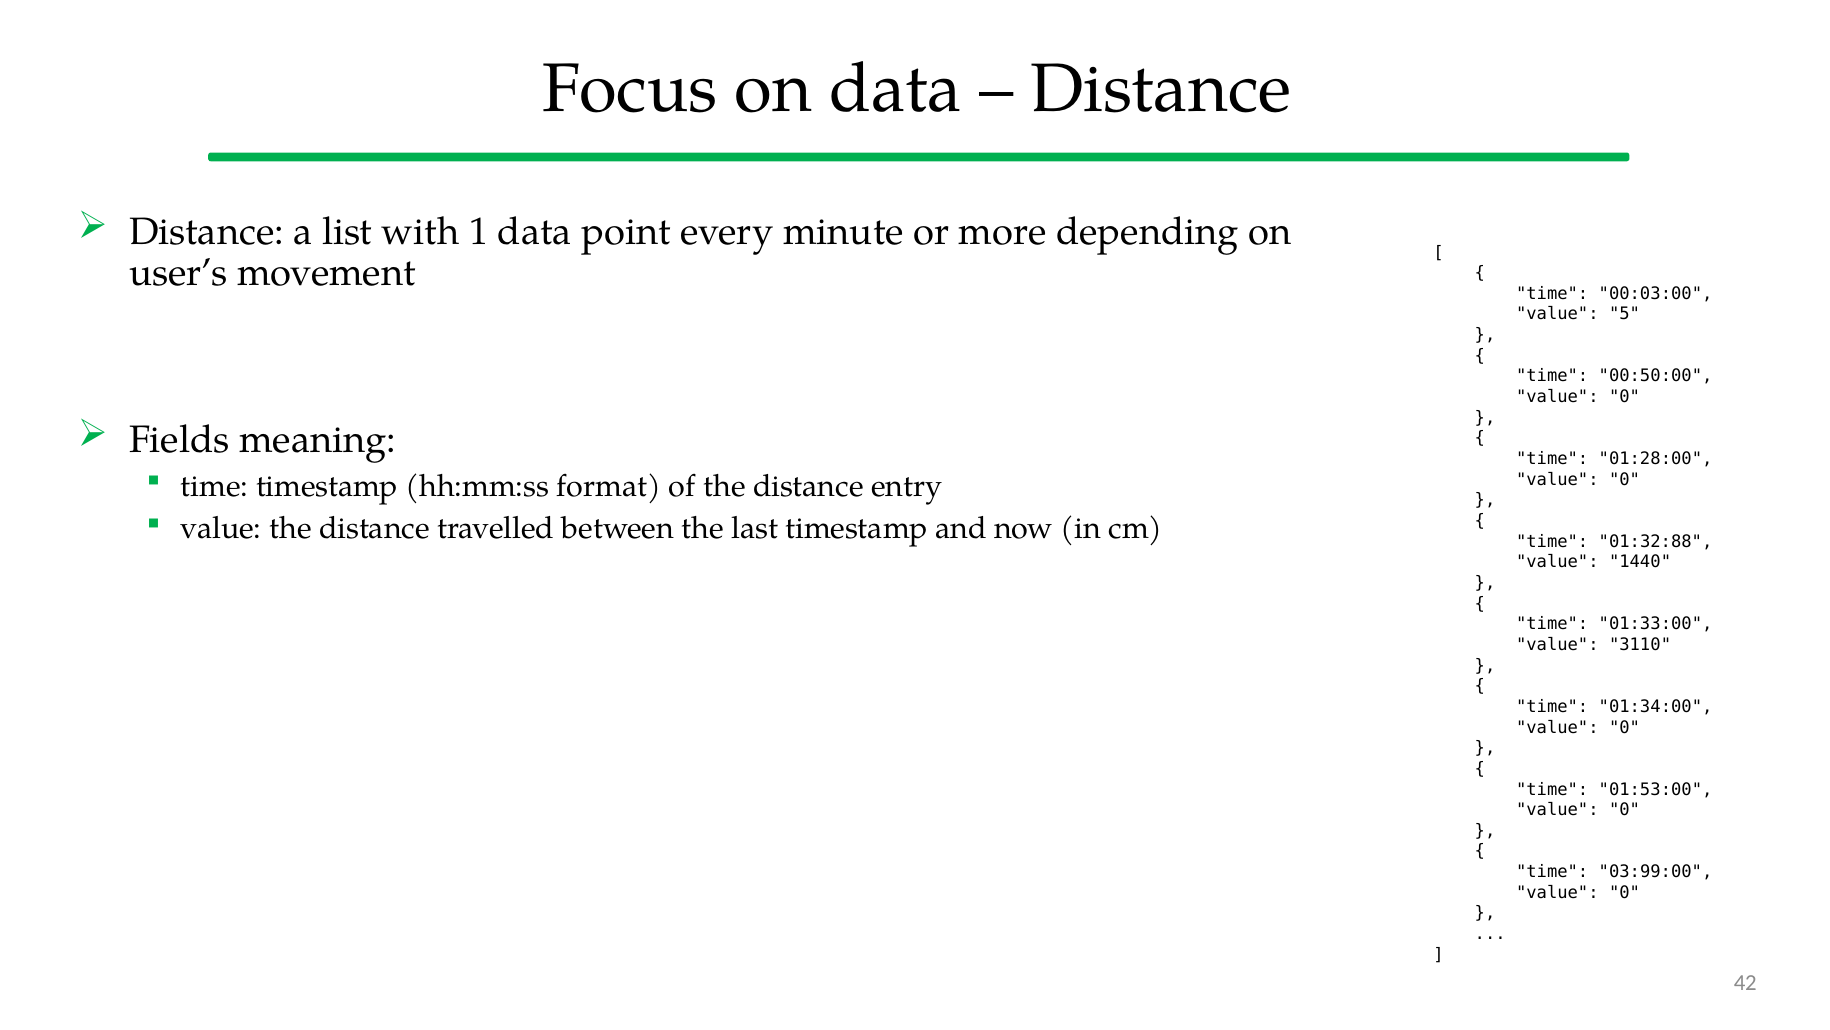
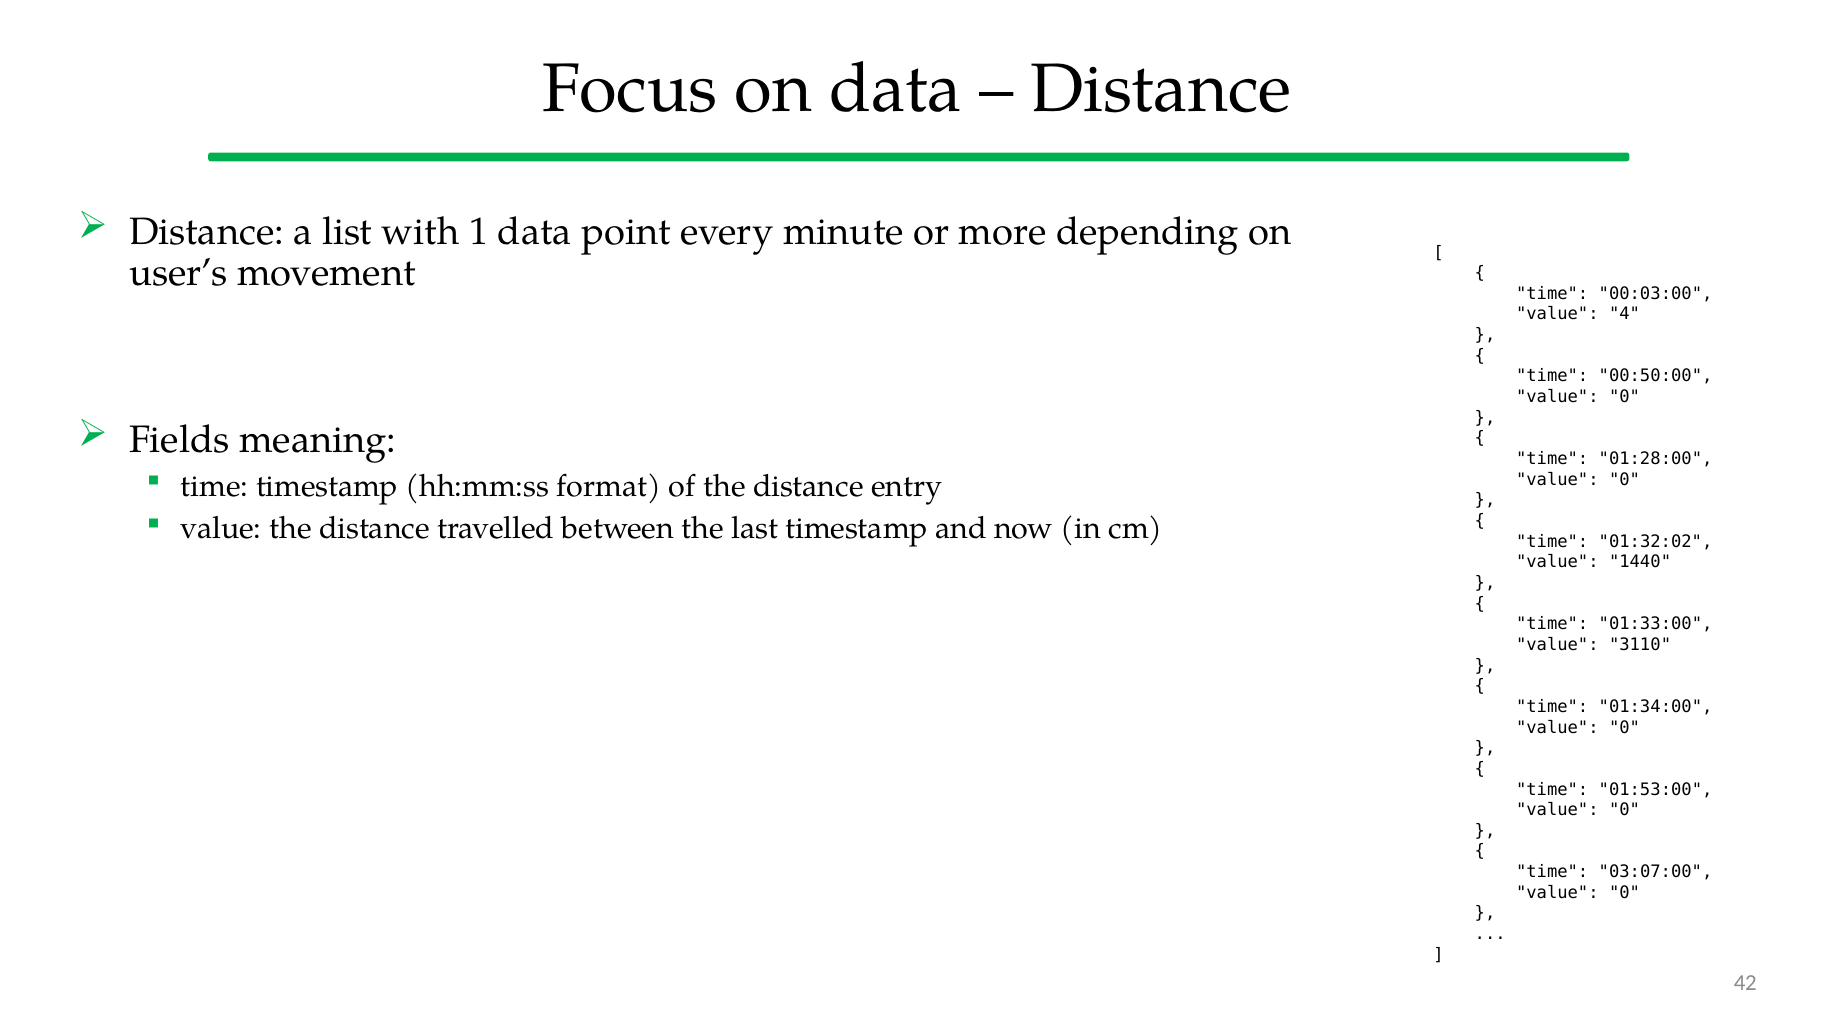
5: 5 -> 4 (1625, 314)
01:32:88: 01:32:88 -> 01:32:02 (1656, 541)
03:99:00: 03:99:00 -> 03:07:00 (1656, 871)
